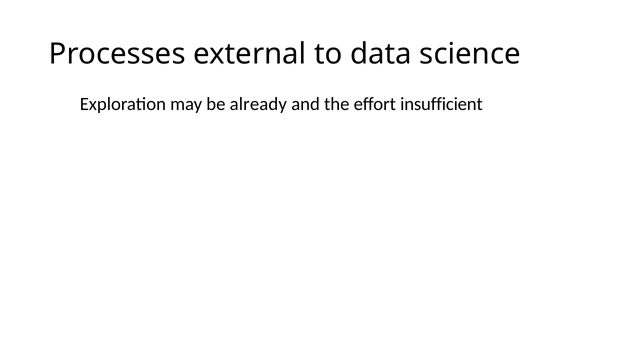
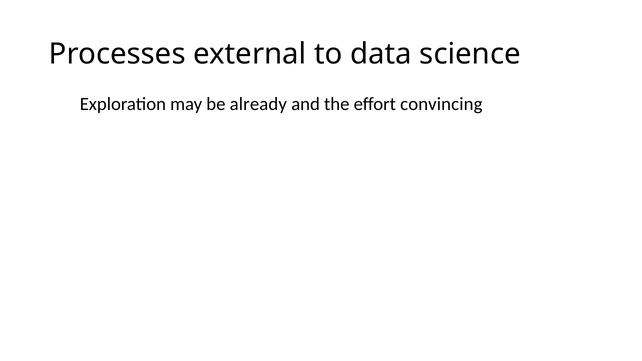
insufficient: insufficient -> convincing (441, 104)
